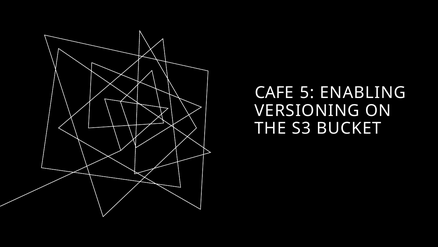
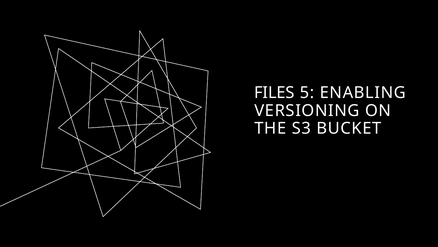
CAFE: CAFE -> FILES (274, 93)
